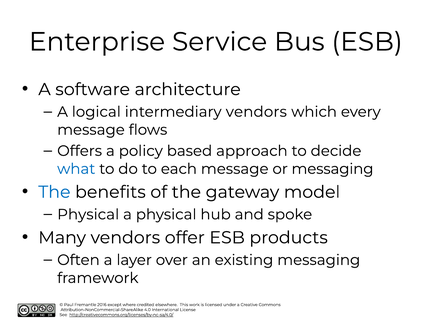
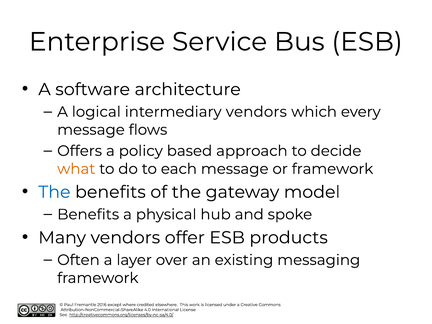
what colour: blue -> orange (76, 169)
or messaging: messaging -> framework (332, 169)
Physical: Physical -> Benefits (88, 214)
